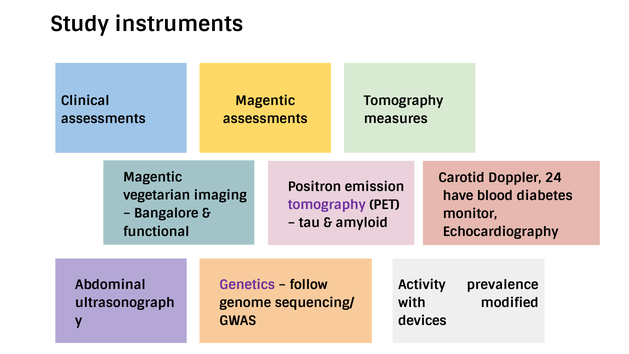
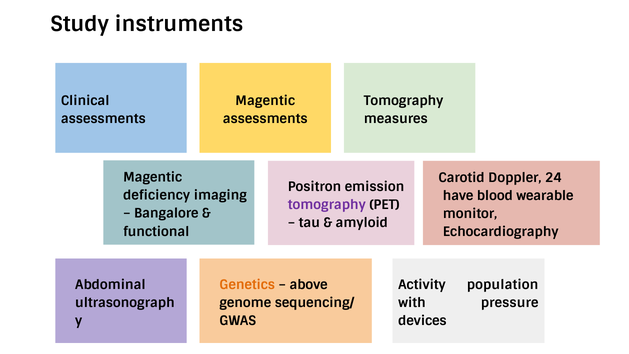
vegetarian: vegetarian -> deficiency (157, 195)
diabetes: diabetes -> wearable (545, 196)
Genetics colour: purple -> orange (247, 285)
follow: follow -> above (309, 285)
prevalence: prevalence -> population (503, 285)
modified: modified -> pressure (510, 303)
